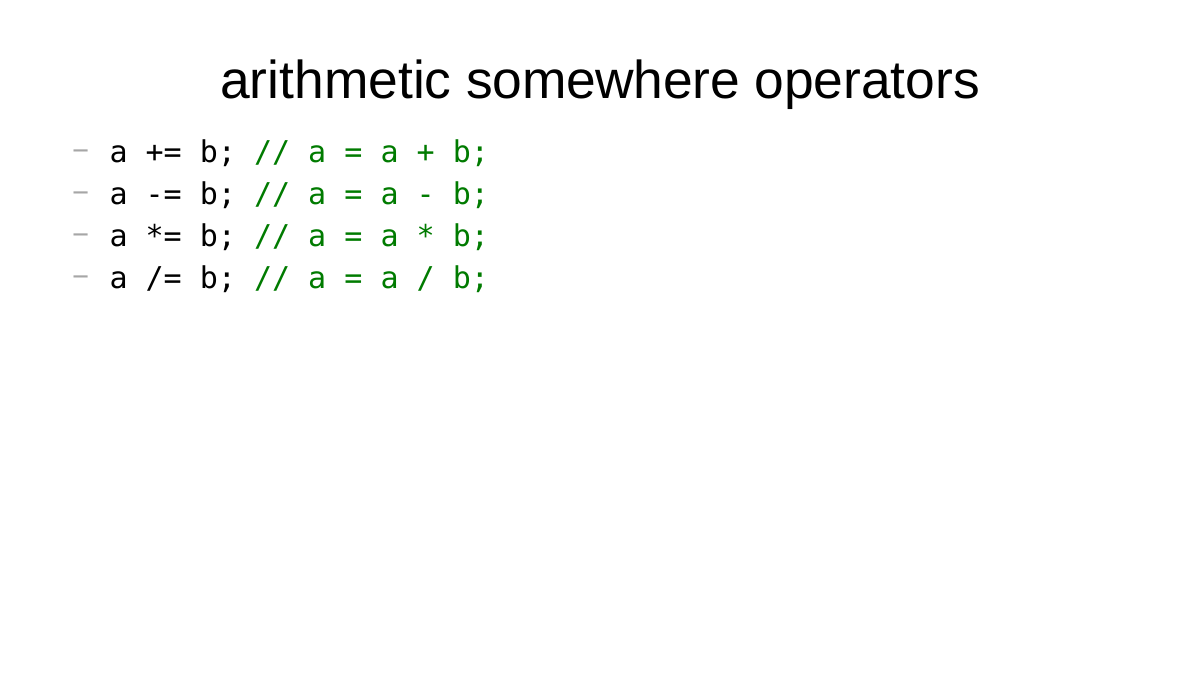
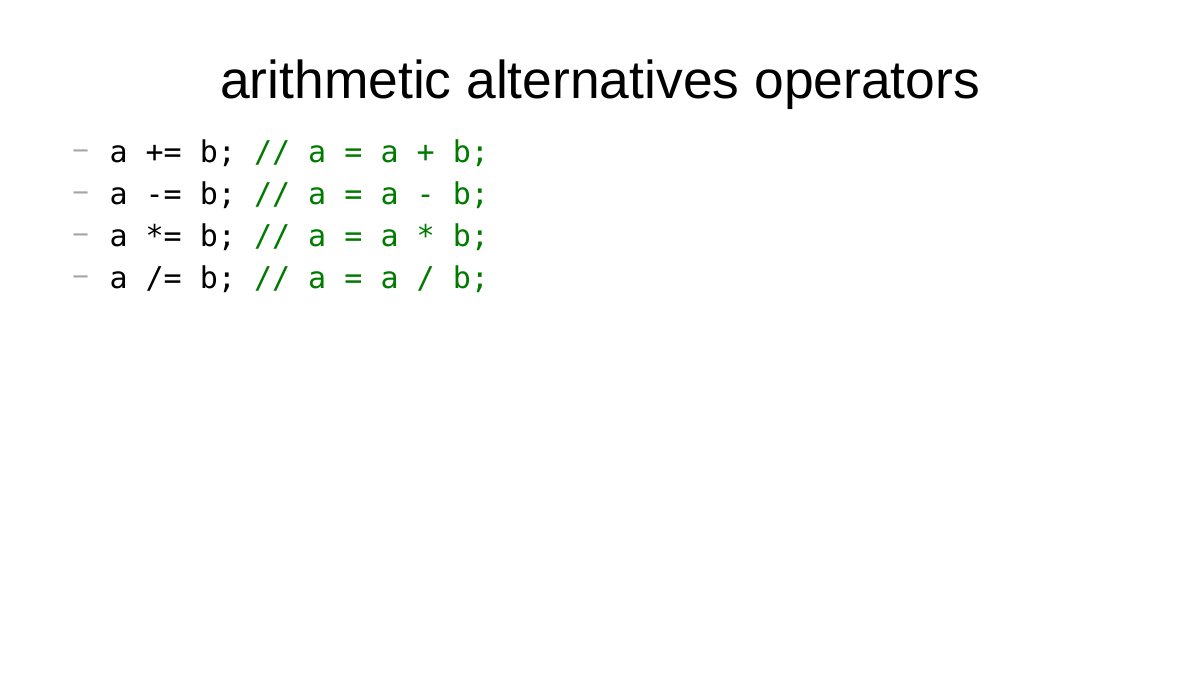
somewhere: somewhere -> alternatives (603, 81)
